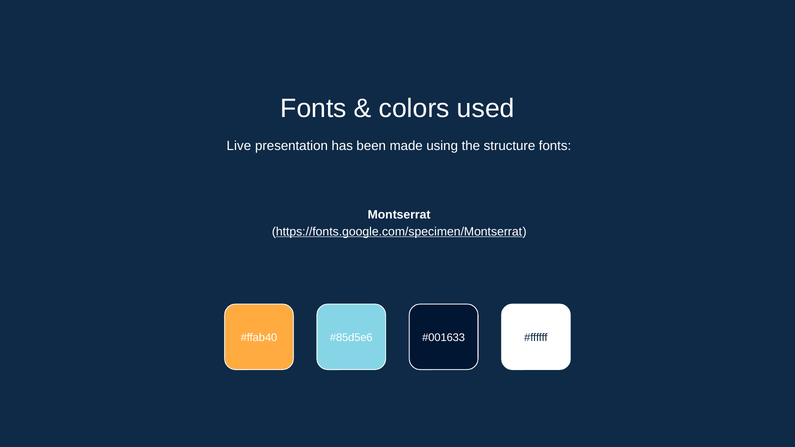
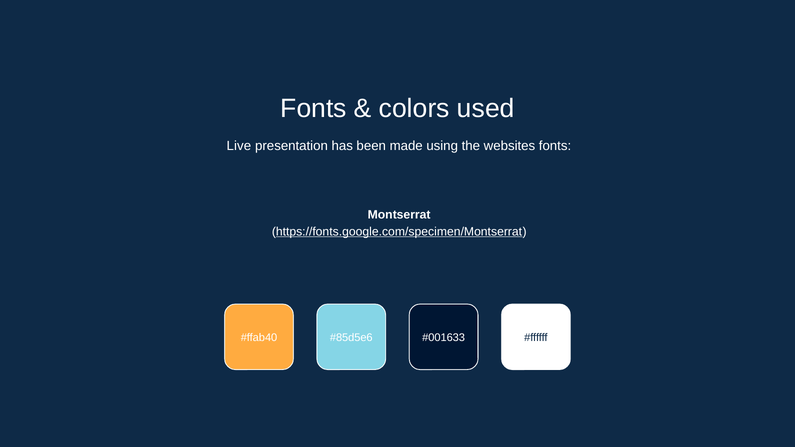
structure: structure -> websites (509, 146)
